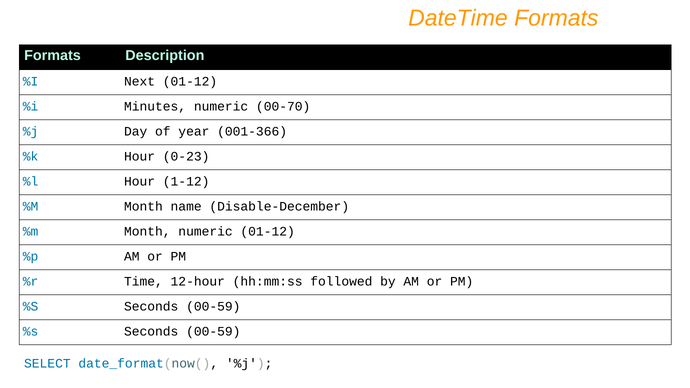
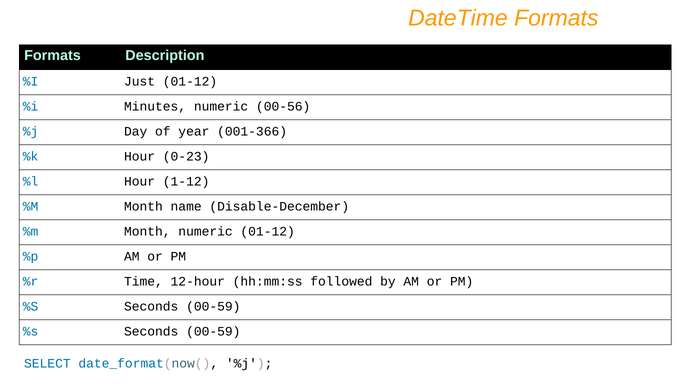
Next: Next -> Just (140, 81)
00-70: 00-70 -> 00-56 (283, 106)
